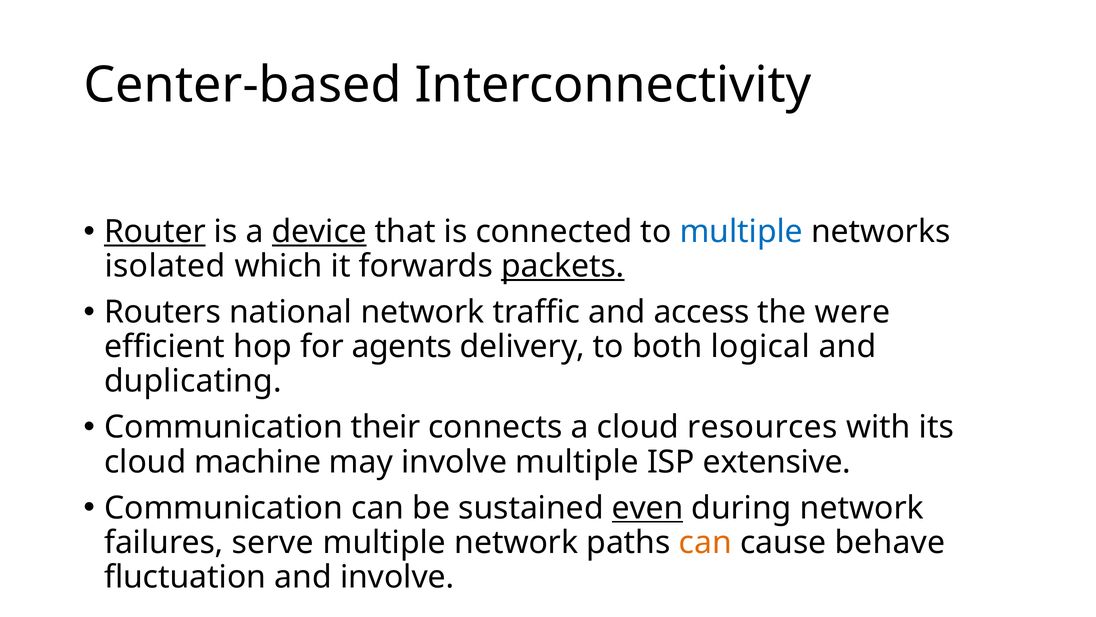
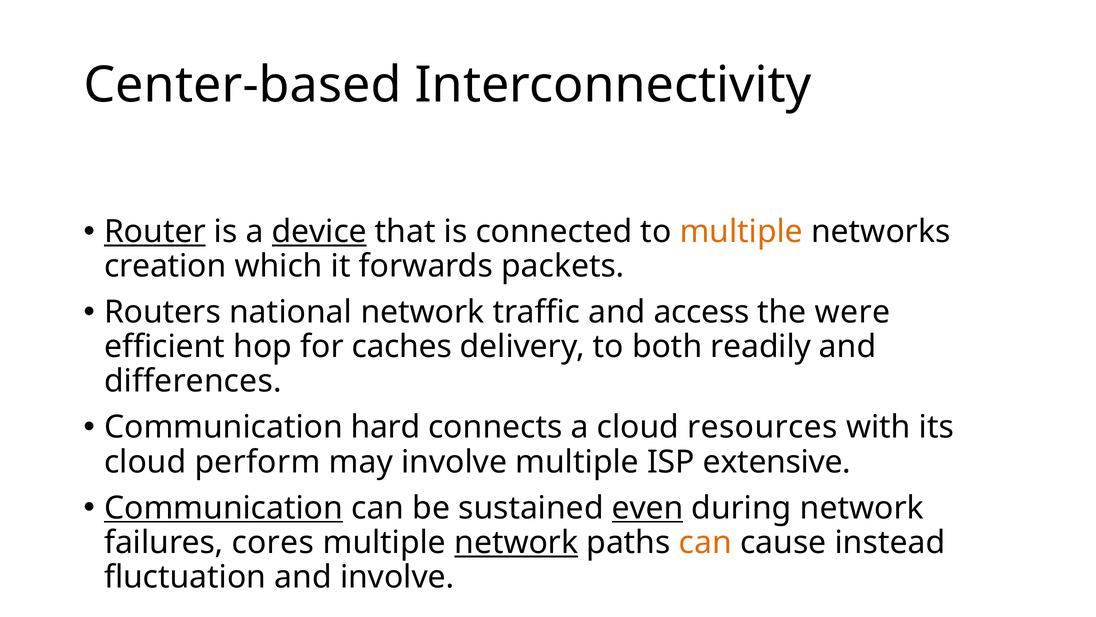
multiple colour: blue -> orange (741, 232)
isolated: isolated -> creation (165, 266)
packets underline: present -> none (563, 266)
agents: agents -> caches (402, 347)
logical: logical -> readily (761, 347)
duplicating: duplicating -> differences (193, 381)
their: their -> hard (386, 427)
machine: machine -> perform (257, 462)
Communication underline: none -> present (224, 508)
serve: serve -> cores (273, 542)
network underline: none -> present (516, 542)
behave: behave -> instead (890, 542)
